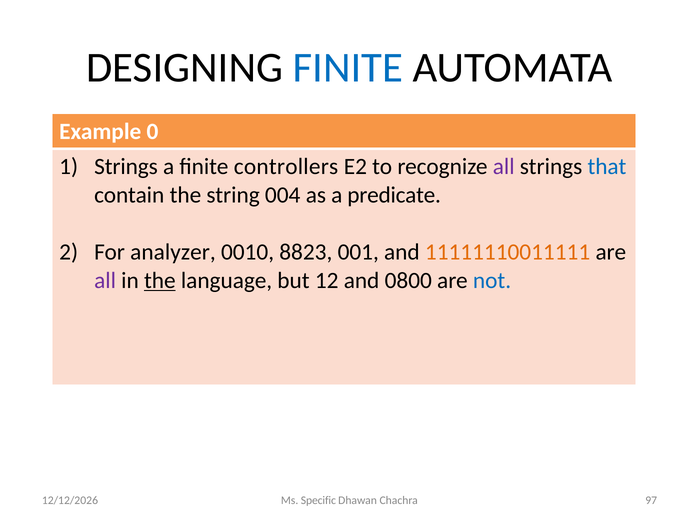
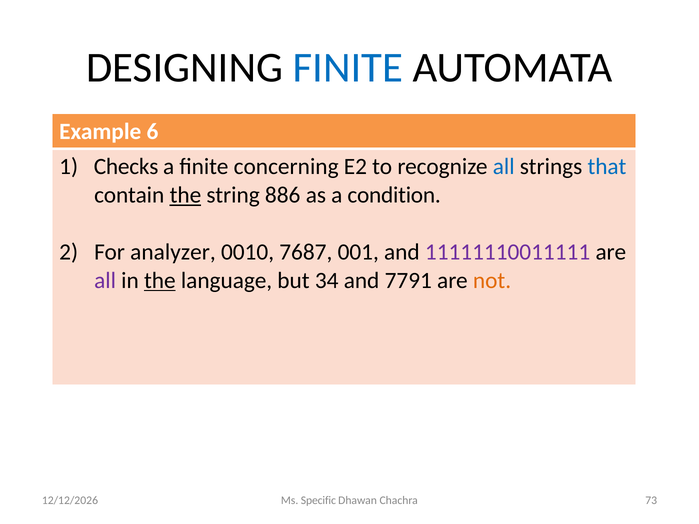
0: 0 -> 6 (152, 131)
Strings: Strings -> Checks (126, 167)
controllers: controllers -> concerning (286, 167)
all colour: purple -> blue (504, 167)
the underline: none -> present (185, 195)
004: 004 -> 886 (283, 195)
predicate: predicate -> condition (394, 195)
8823: 8823 -> 7687 (306, 252)
11111110011111 colour: orange -> purple (508, 252)
12: 12 -> 34 (327, 281)
0800: 0800 -> 7791 (408, 281)
not colour: blue -> orange (492, 281)
97: 97 -> 73 (651, 501)
